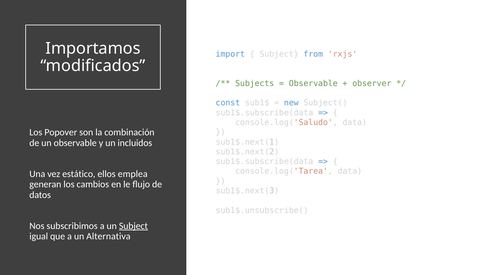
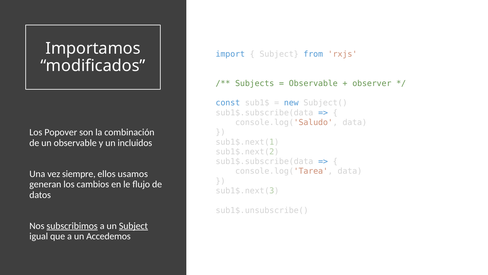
estático: estático -> siempre (79, 174)
emplea: emplea -> usamos (133, 174)
subscribimos underline: none -> present (72, 226)
Alternativa: Alternativa -> Accedemos (108, 236)
